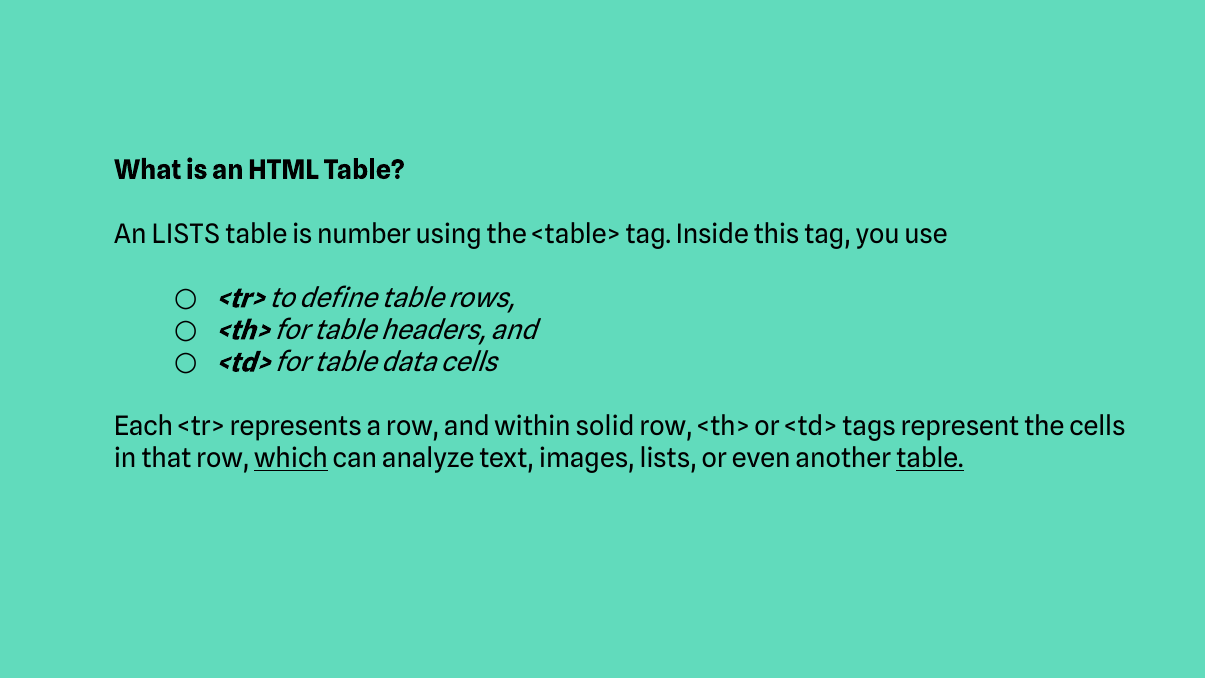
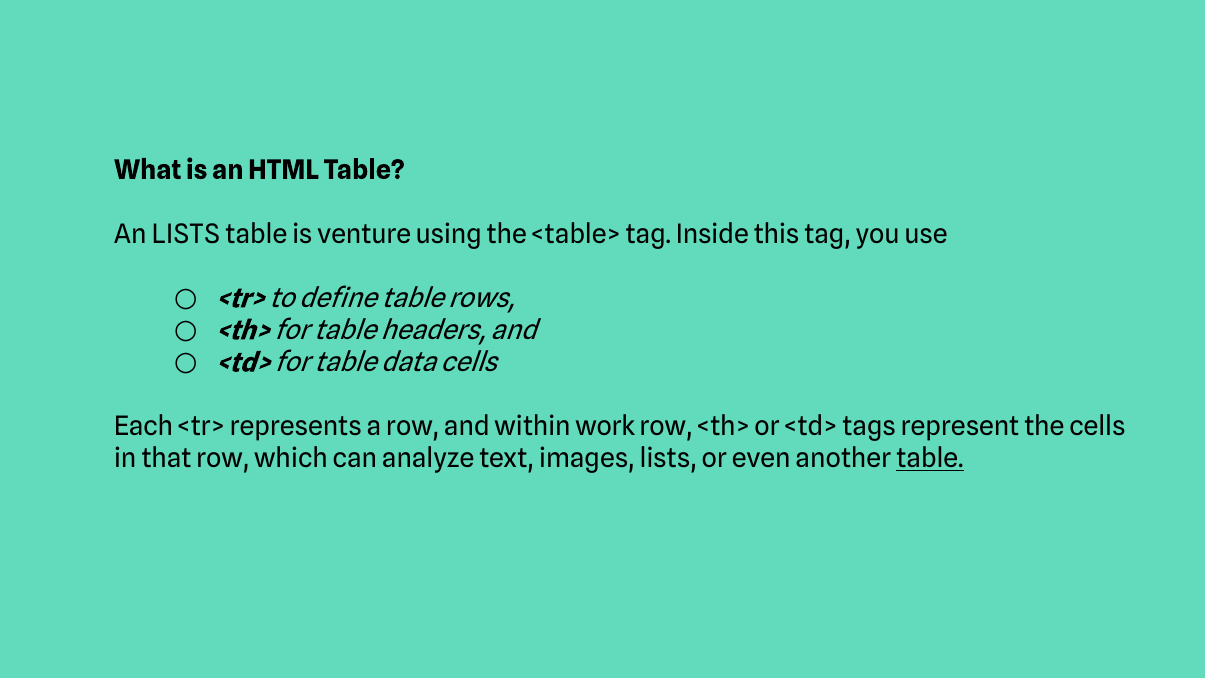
number: number -> venture (364, 234)
solid: solid -> work (605, 427)
which underline: present -> none (291, 459)
